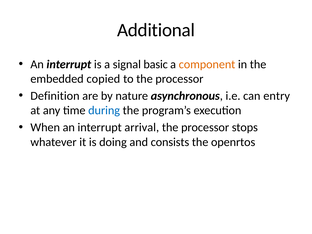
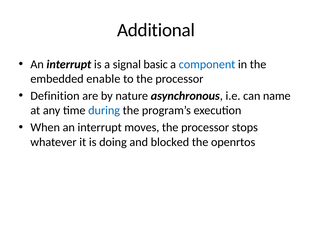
component colour: orange -> blue (207, 64)
copied: copied -> enable (103, 79)
entry: entry -> name (277, 96)
arrival: arrival -> moves (142, 127)
consists: consists -> blocked (170, 142)
